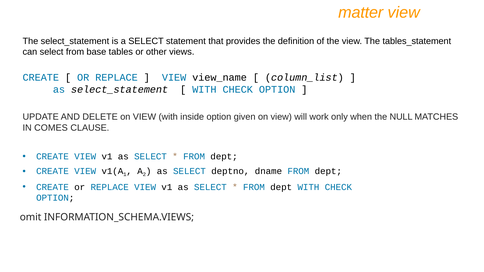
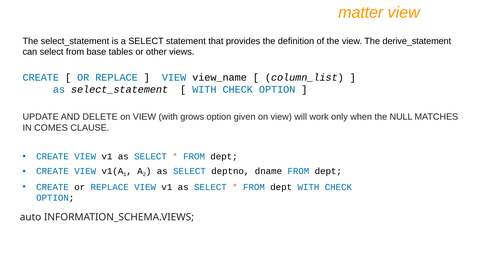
tables_statement: tables_statement -> derive_statement (417, 41)
inside: inside -> grows (192, 117)
omit: omit -> auto (31, 217)
